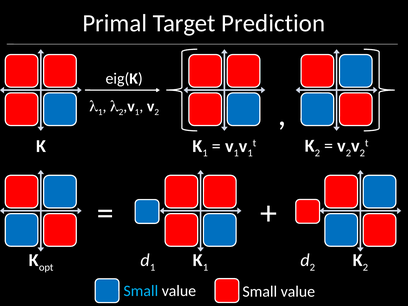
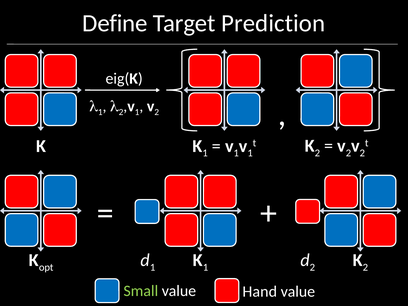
Primal: Primal -> Define (115, 23)
Small colour: light blue -> light green (141, 291)
value Small: Small -> Hand (260, 291)
